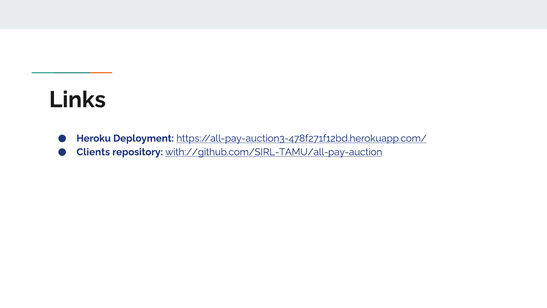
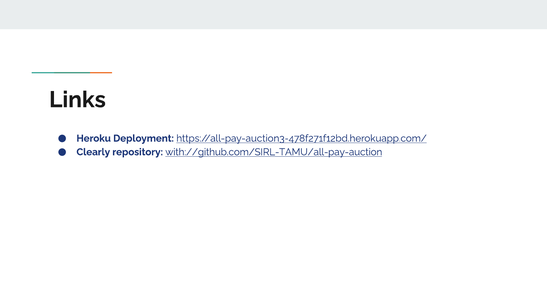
Clients: Clients -> Clearly (93, 152)
